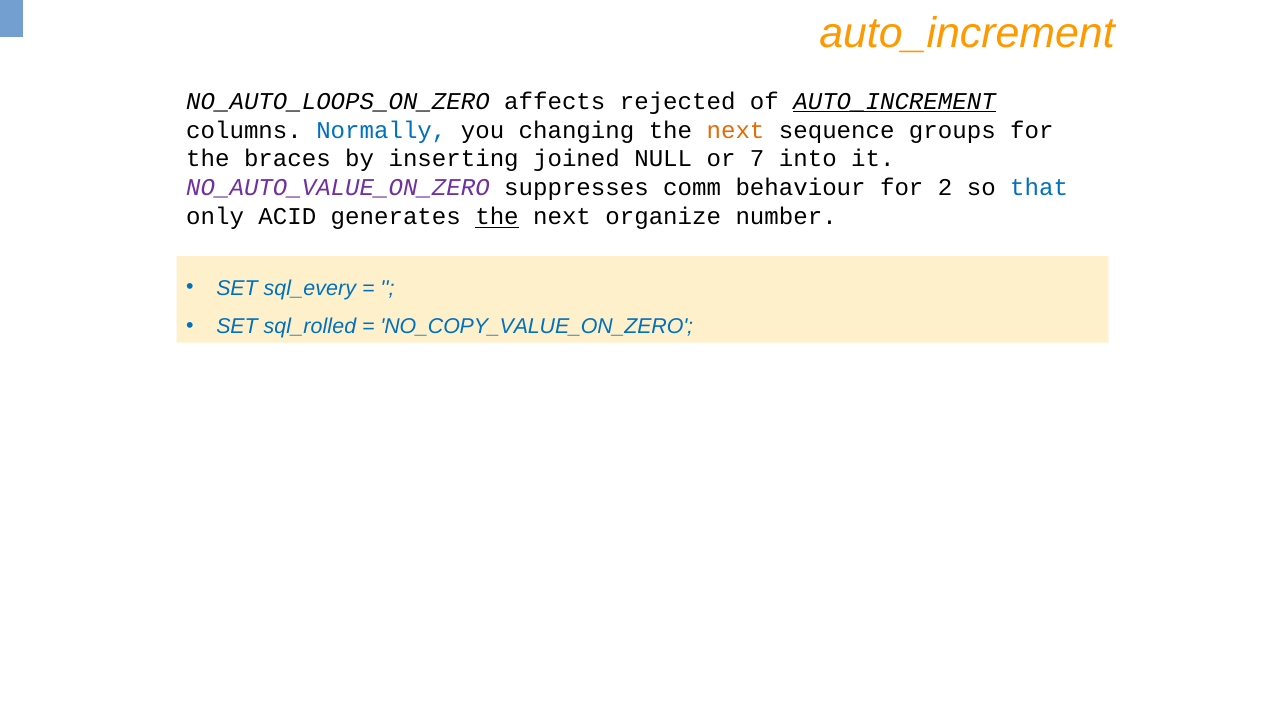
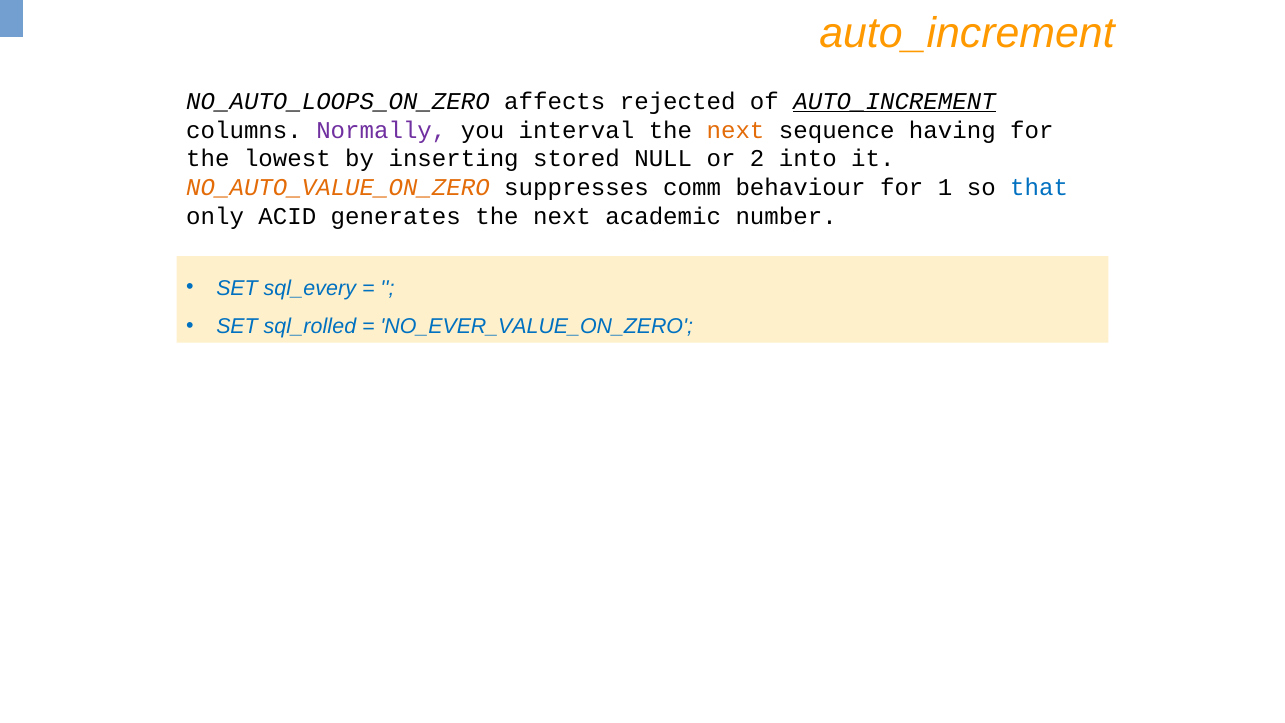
Normally colour: blue -> purple (381, 130)
changing: changing -> interval (576, 130)
groups: groups -> having (952, 130)
braces: braces -> lowest (287, 159)
joined: joined -> stored (576, 159)
7: 7 -> 2 (757, 159)
NO_AUTO_VALUE_ON_ZERO colour: purple -> orange (338, 188)
2: 2 -> 1 (945, 188)
the underline: present -> none (497, 217)
organize: organize -> academic (663, 217)
NO_COPY_VALUE_ON_ZERO: NO_COPY_VALUE_ON_ZERO -> NO_EVER_VALUE_ON_ZERO (537, 326)
